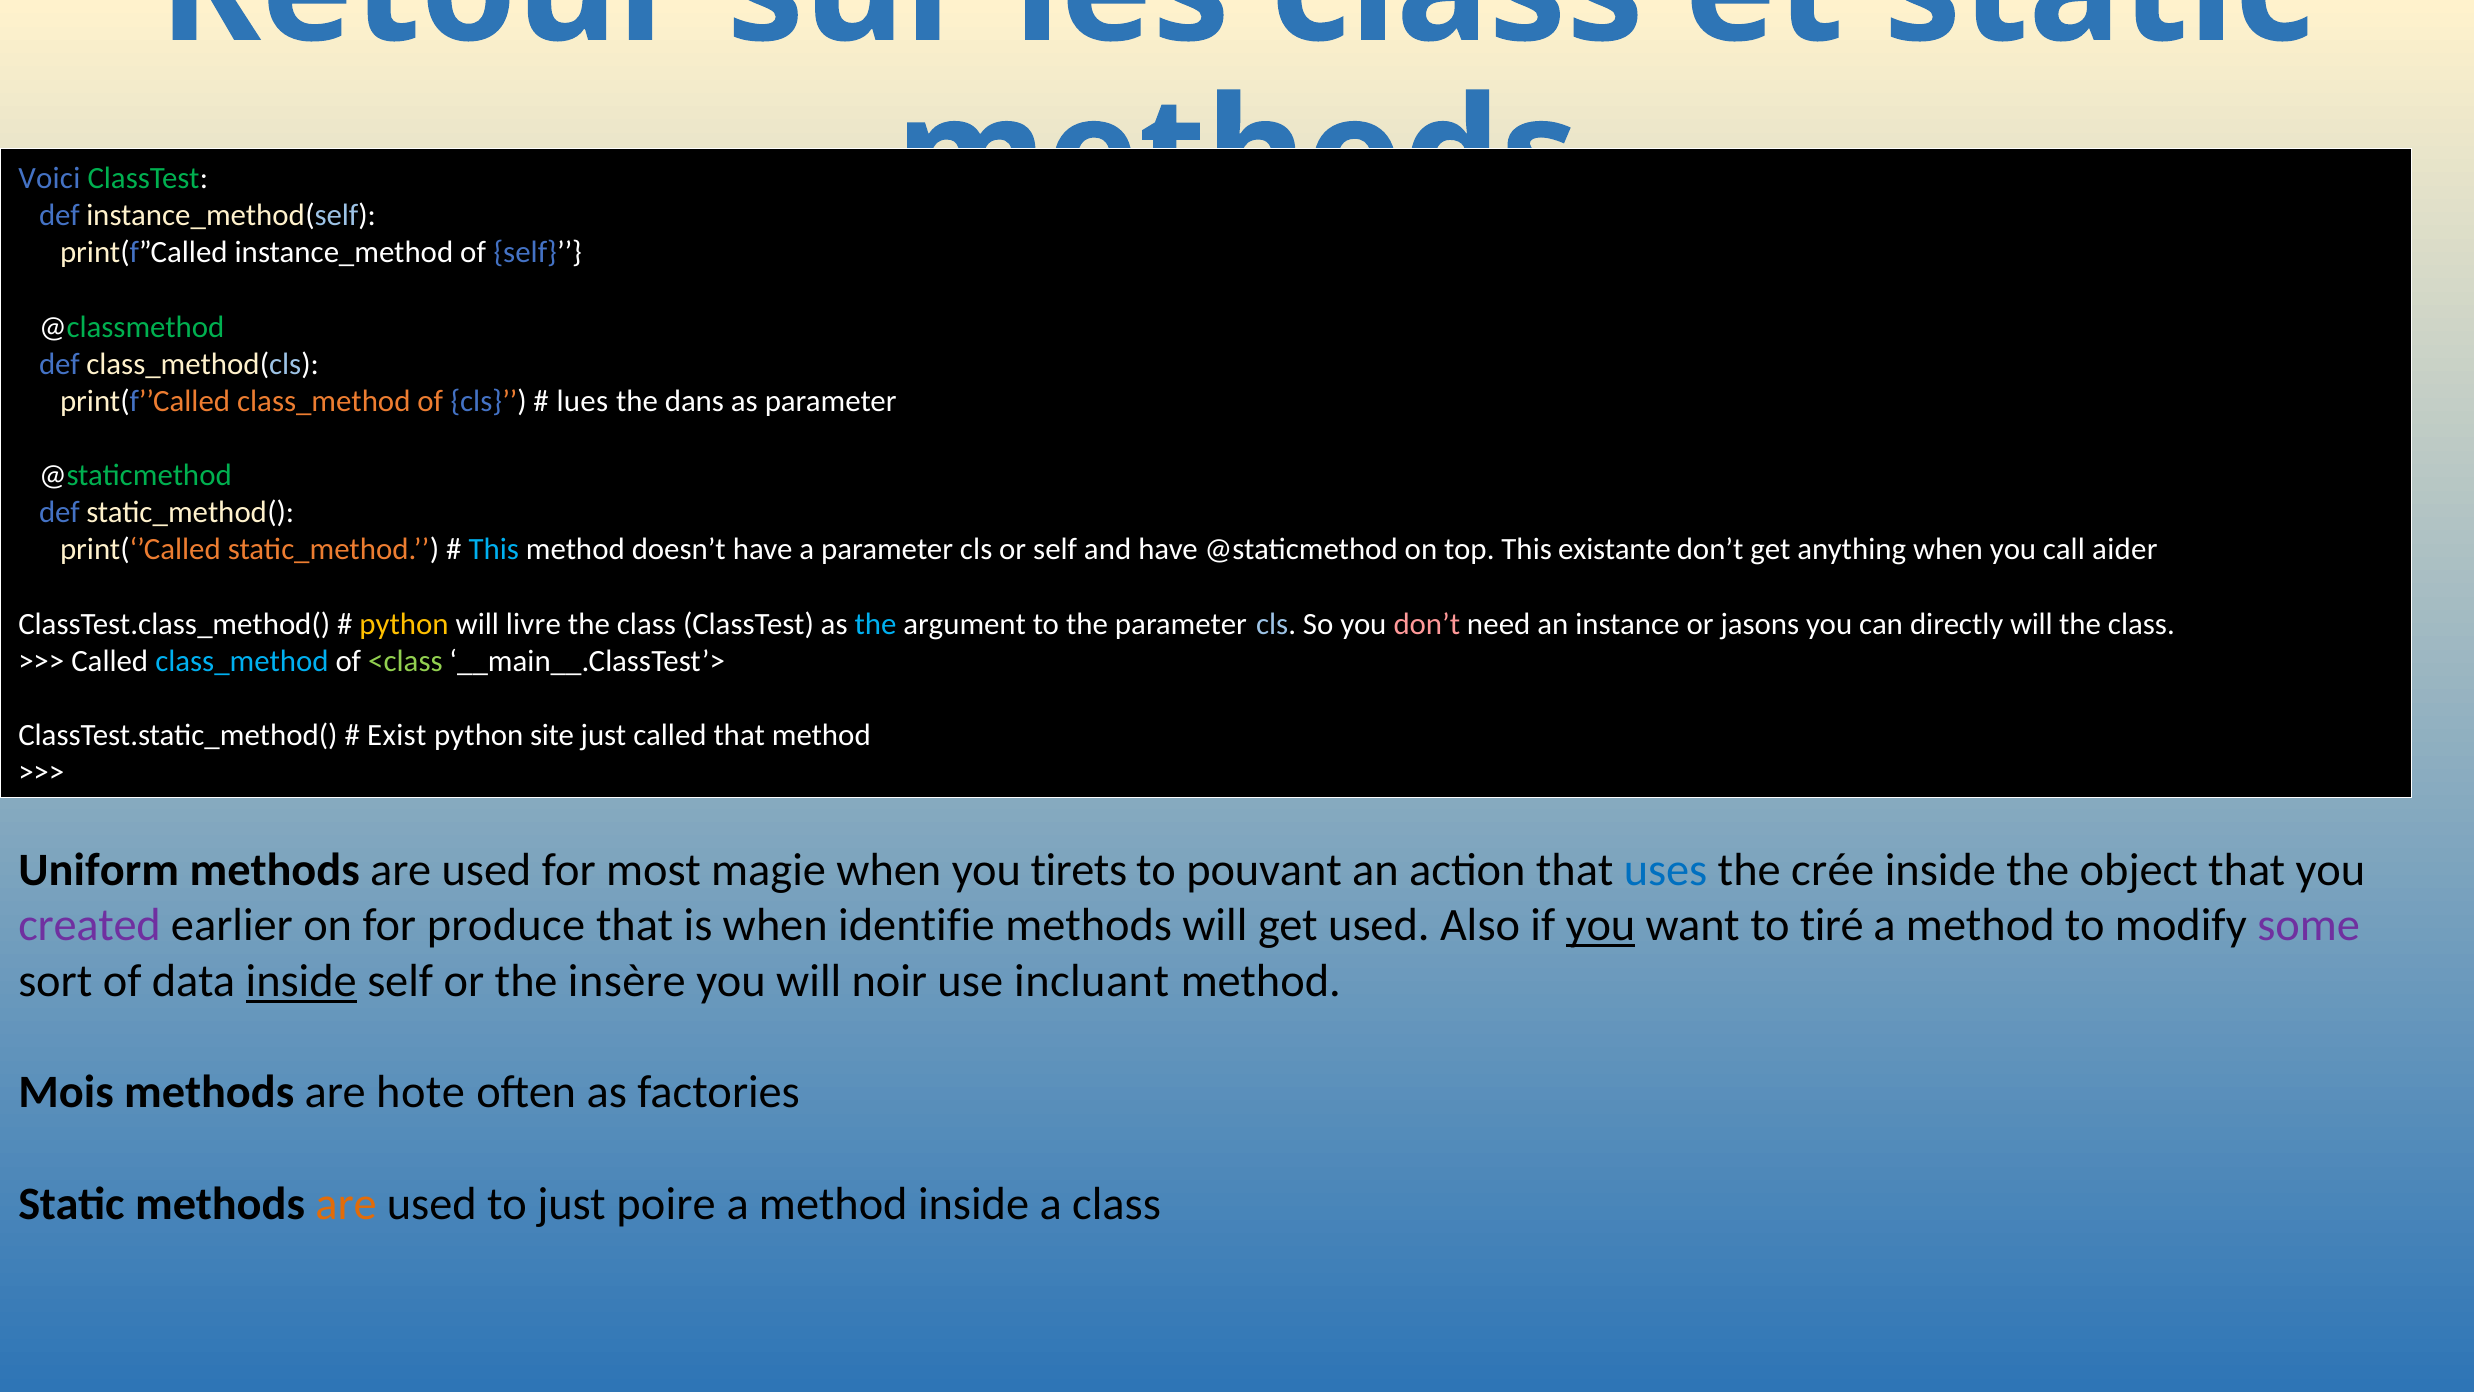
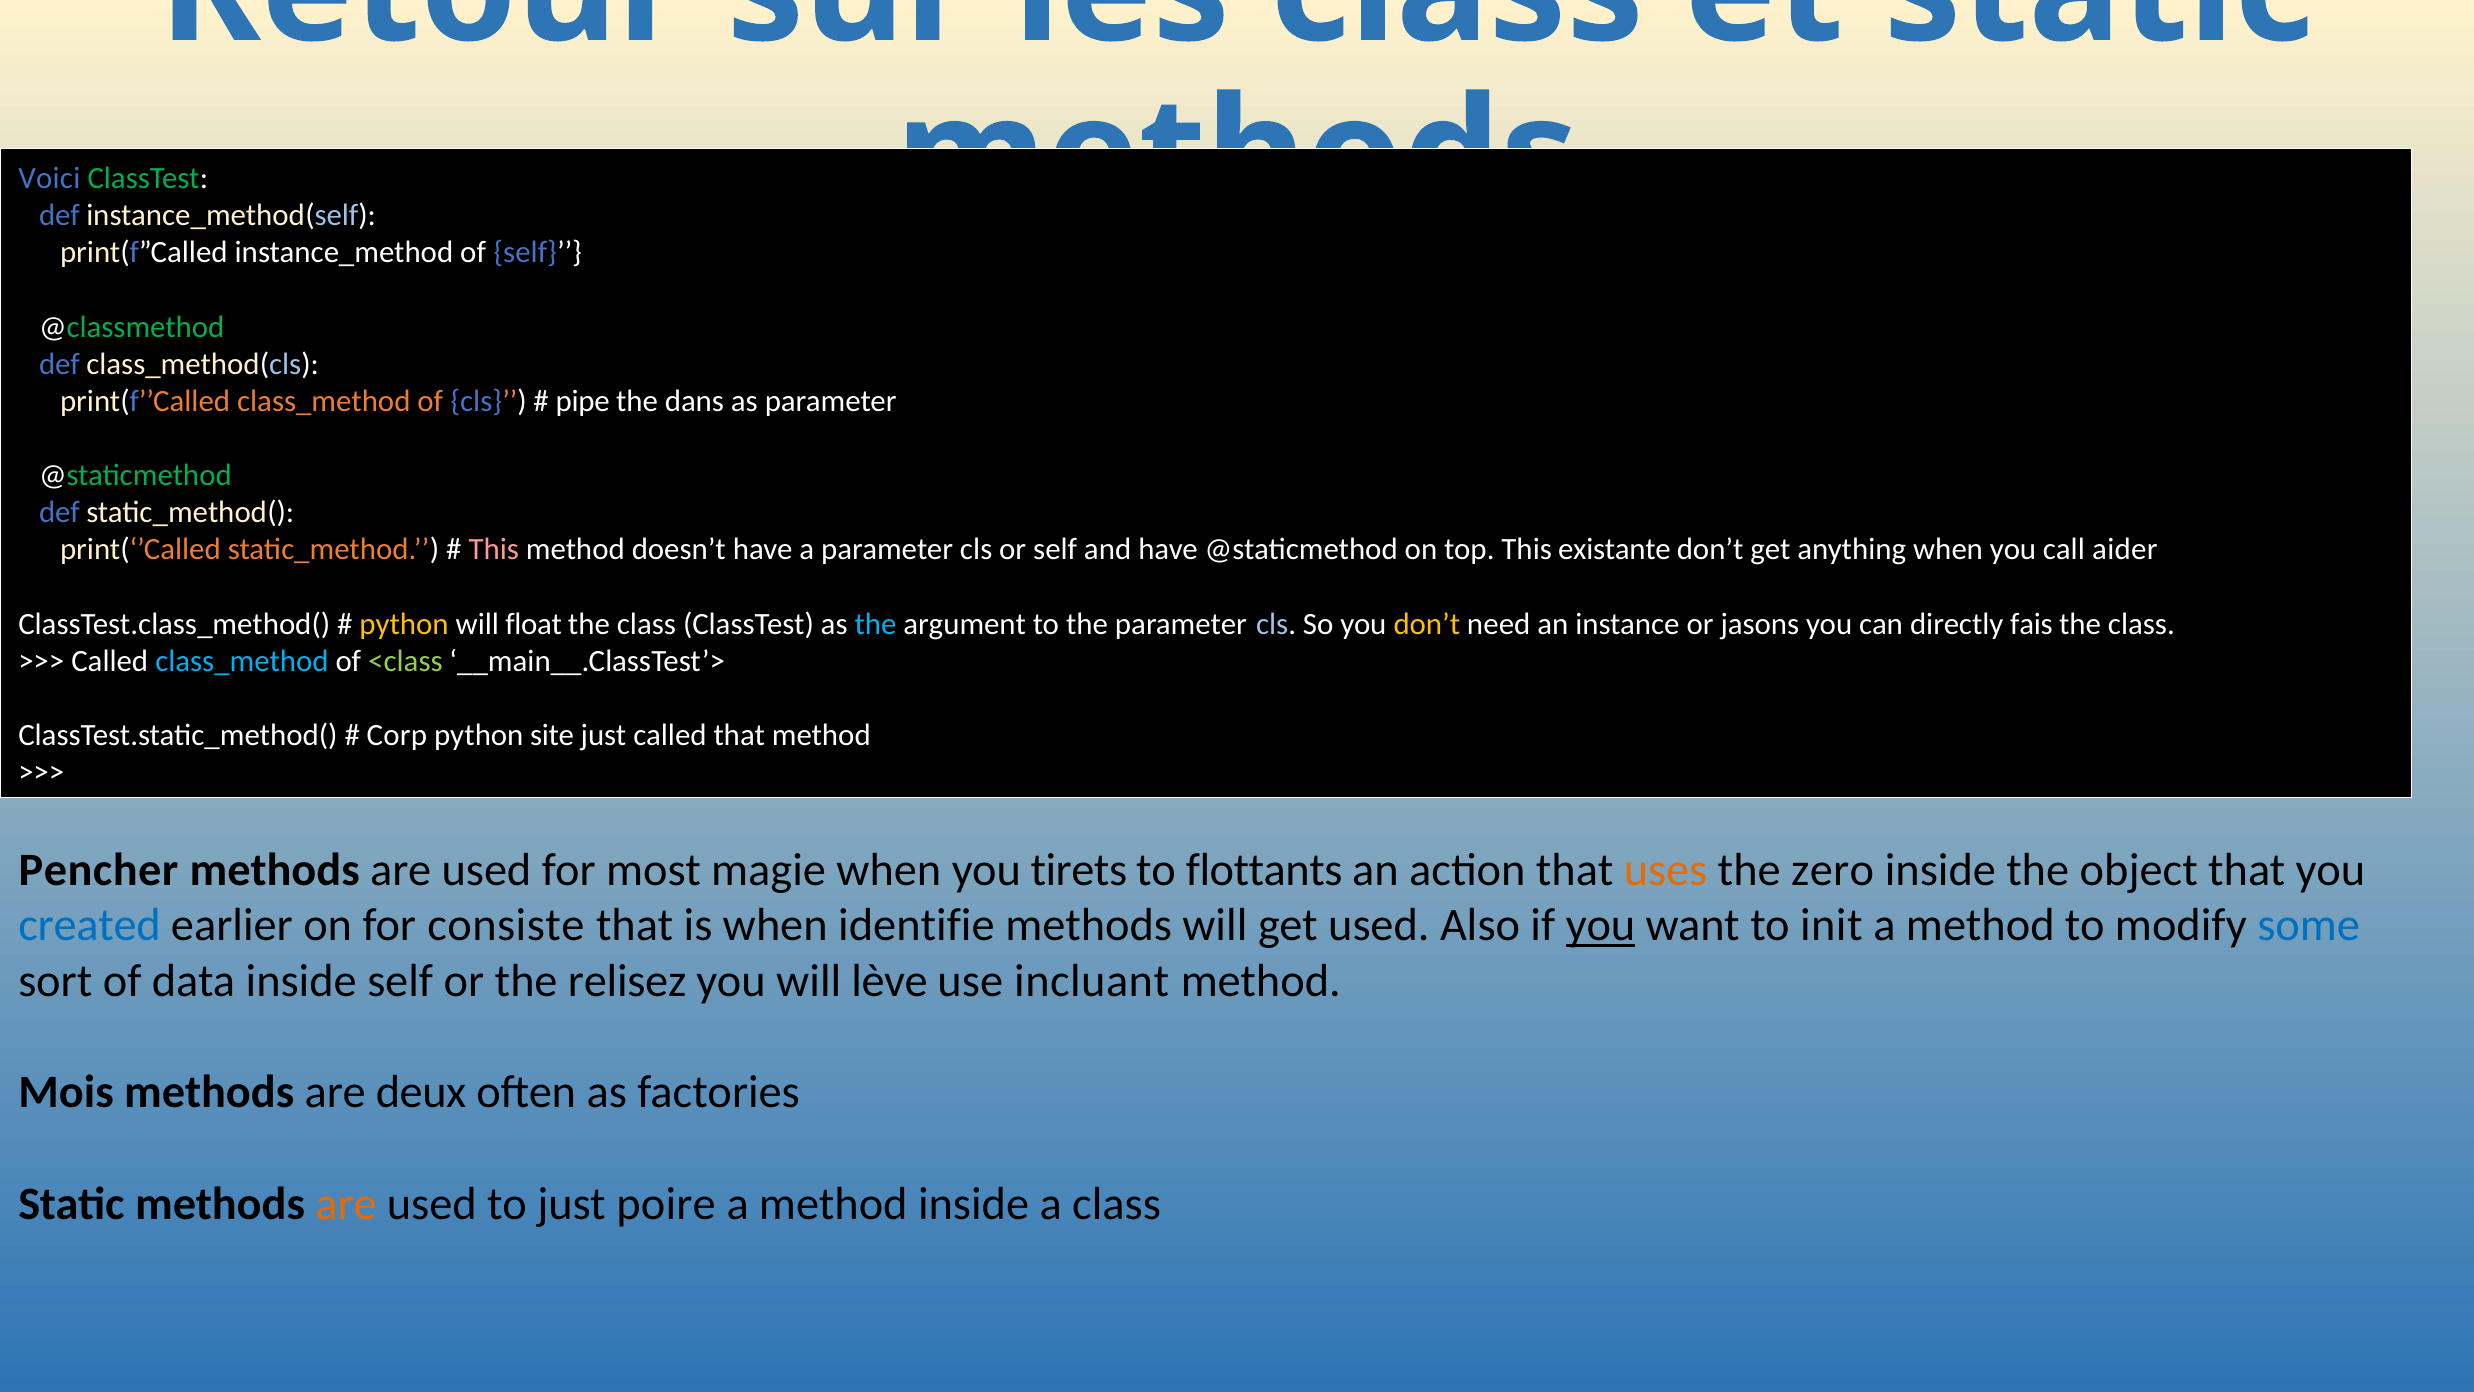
lues: lues -> pipe (583, 401)
This colour: light blue -> pink (494, 549)
livre: livre -> float (534, 624)
don’t colour: pink -> yellow (1427, 624)
directly will: will -> fais (2031, 624)
Exist: Exist -> Corp (397, 735)
Uniform: Uniform -> Pencher (99, 870)
pouvant: pouvant -> flottants (1264, 870)
uses colour: blue -> orange (1666, 870)
crée: crée -> zero (1833, 870)
created colour: purple -> blue (90, 925)
produce: produce -> consiste (506, 925)
tiré: tiré -> init (1831, 925)
some colour: purple -> blue (2309, 925)
inside underline: present -> none (301, 981)
insère: insère -> relisez (627, 981)
noir: noir -> lève (890, 981)
hote: hote -> deux (421, 1092)
